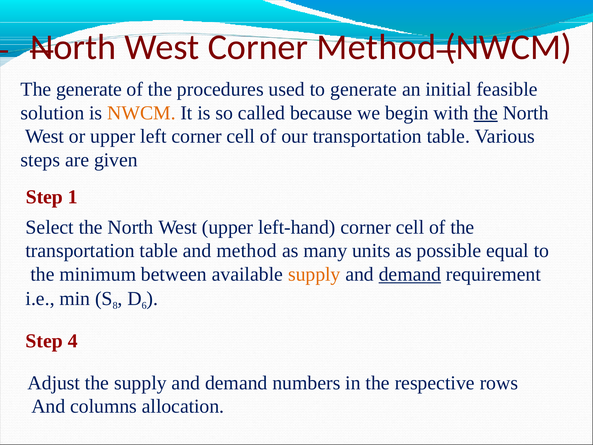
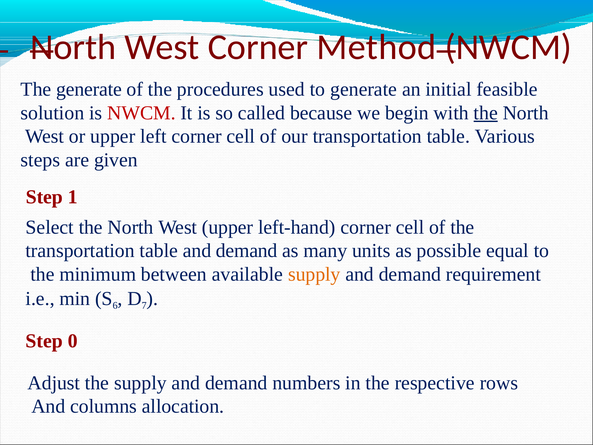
NWCM colour: orange -> red (141, 113)
table and method: method -> demand (247, 251)
demand underline: present -> none (410, 274)
8: 8 -> 6 (115, 305)
6: 6 -> 7 (144, 305)
4: 4 -> 0 (73, 341)
